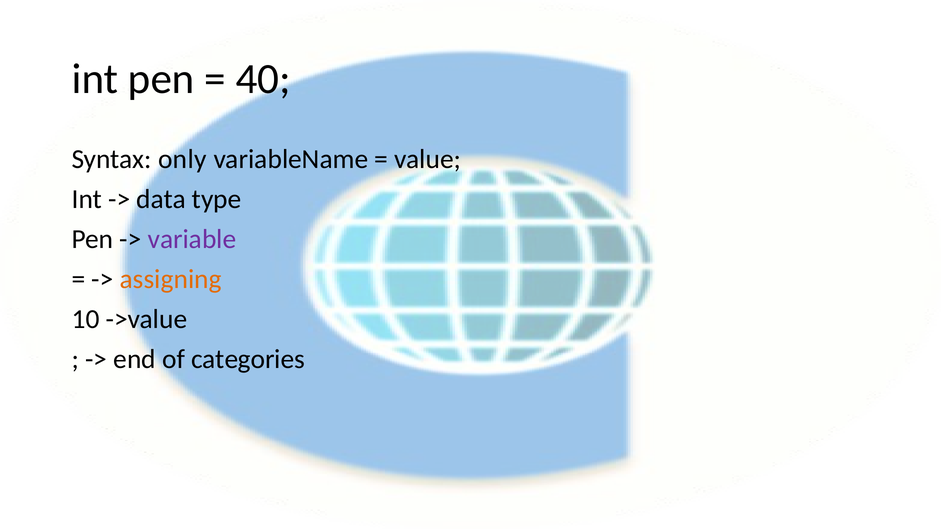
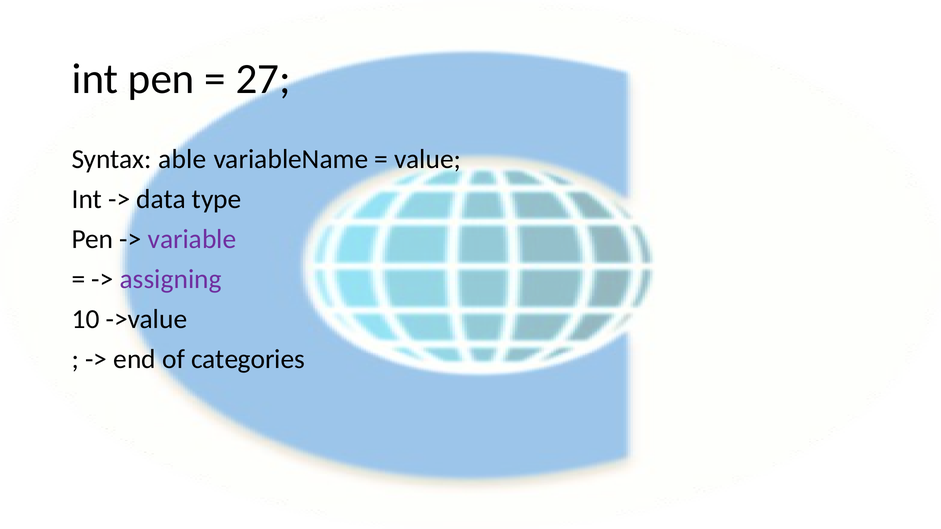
40: 40 -> 27 (263, 79)
only: only -> able (182, 159)
assigning colour: orange -> purple (171, 279)
